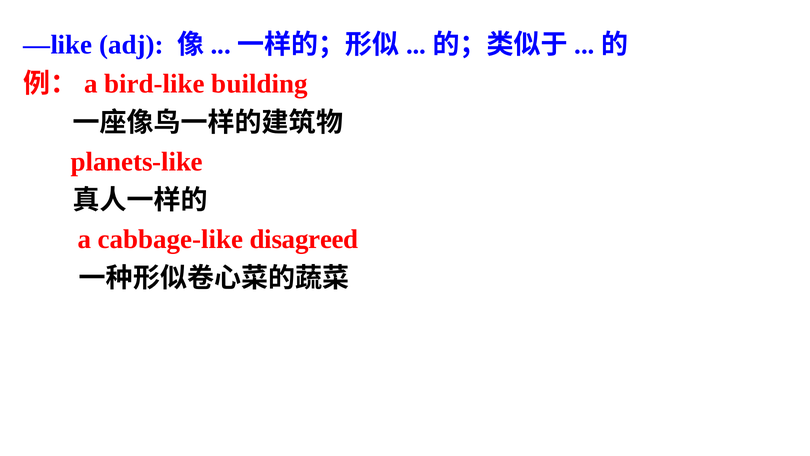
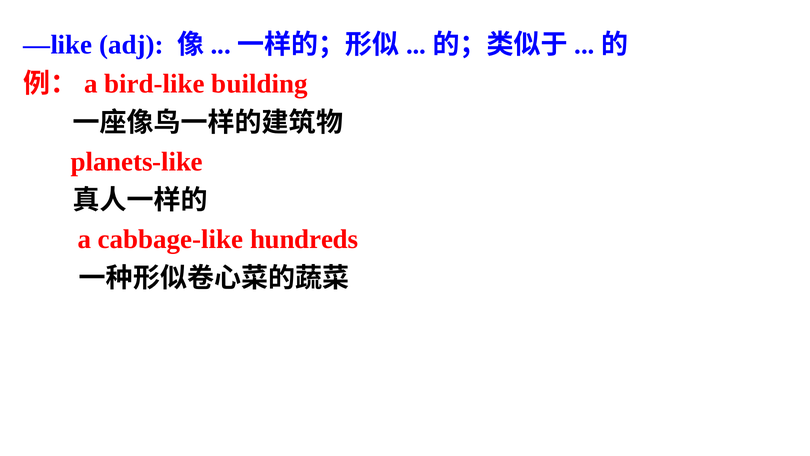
disagreed: disagreed -> hundreds (304, 239)
